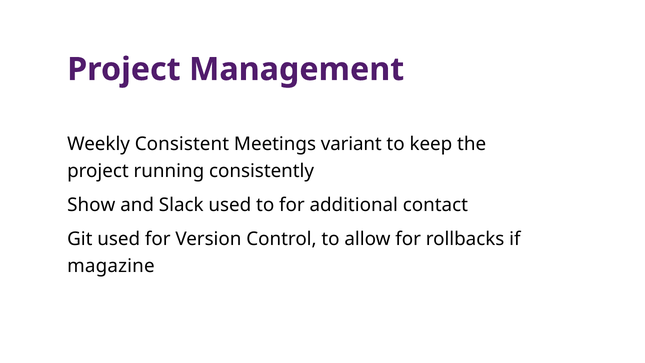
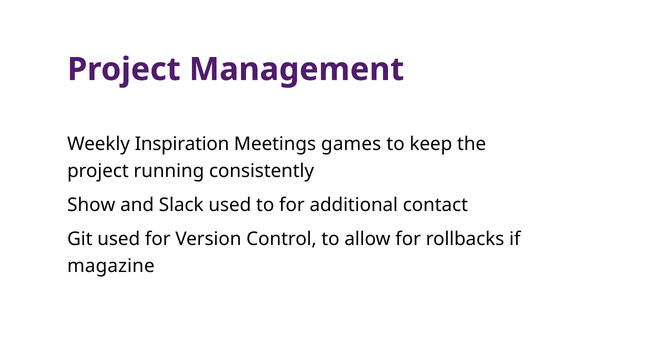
Consistent: Consistent -> Inspiration (182, 144)
variant: variant -> games (351, 144)
